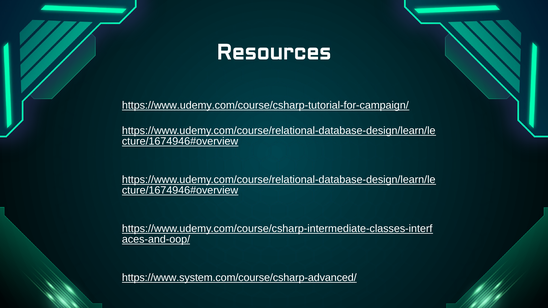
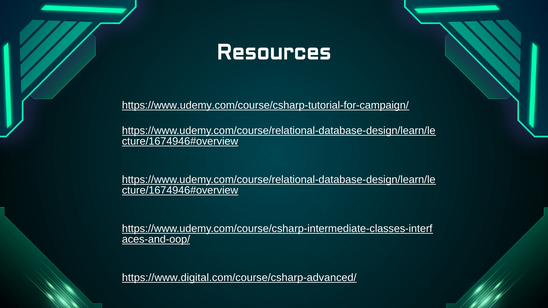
https://www.system.com/course/csharp-advanced/: https://www.system.com/course/csharp-advanced/ -> https://www.digital.com/course/csharp-advanced/ (239, 278)
